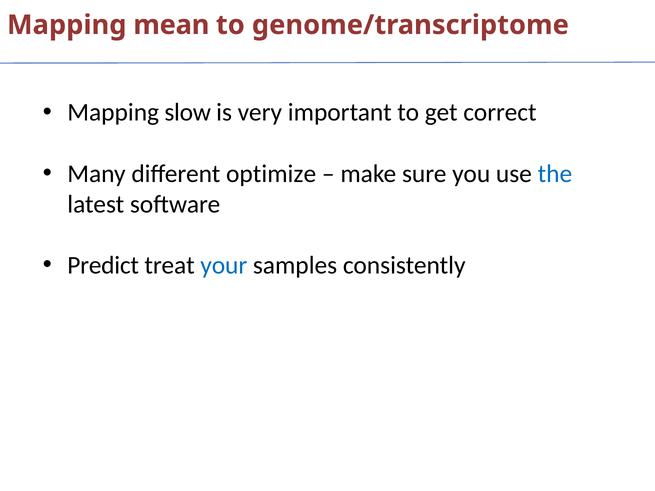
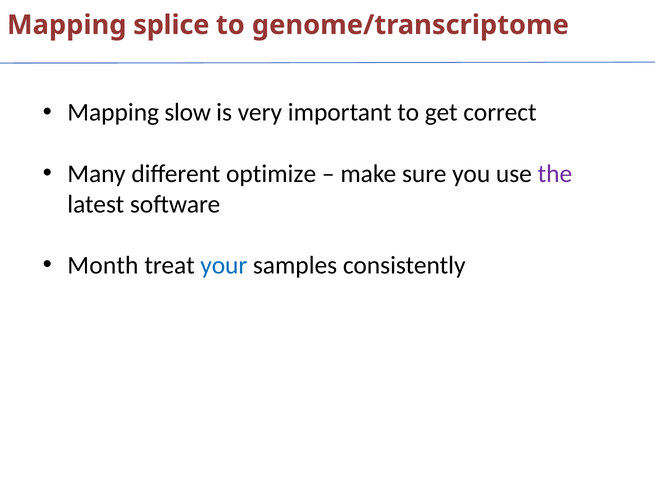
mean: mean -> splice (171, 25)
the colour: blue -> purple (555, 174)
Predict: Predict -> Month (103, 266)
